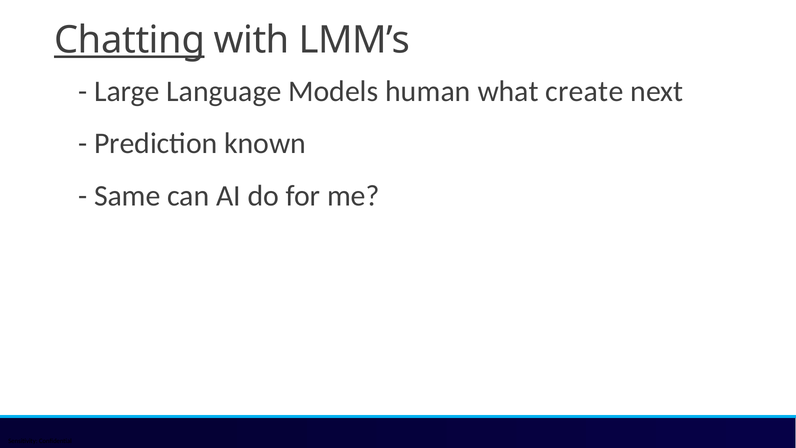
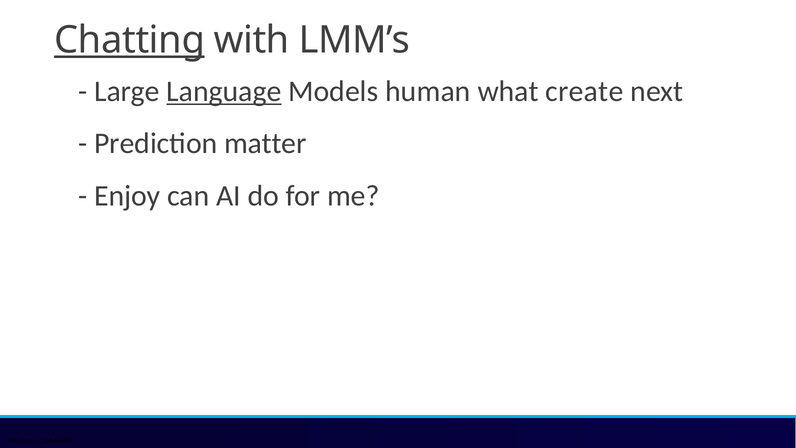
Language underline: none -> present (224, 91)
known: known -> matter (265, 143)
Same: Same -> Enjoy (127, 196)
